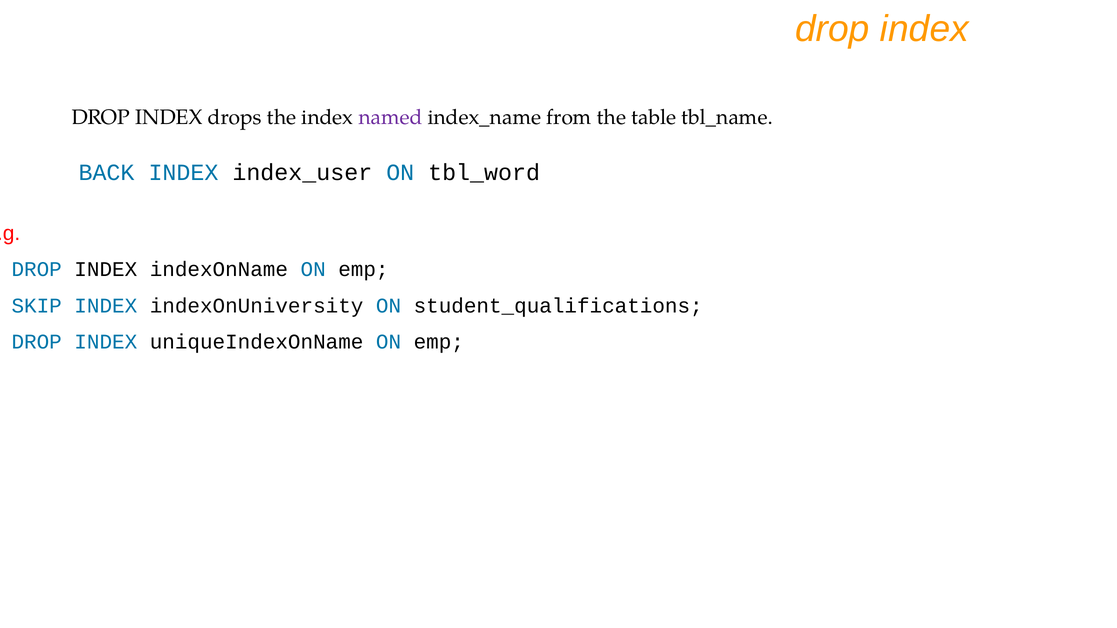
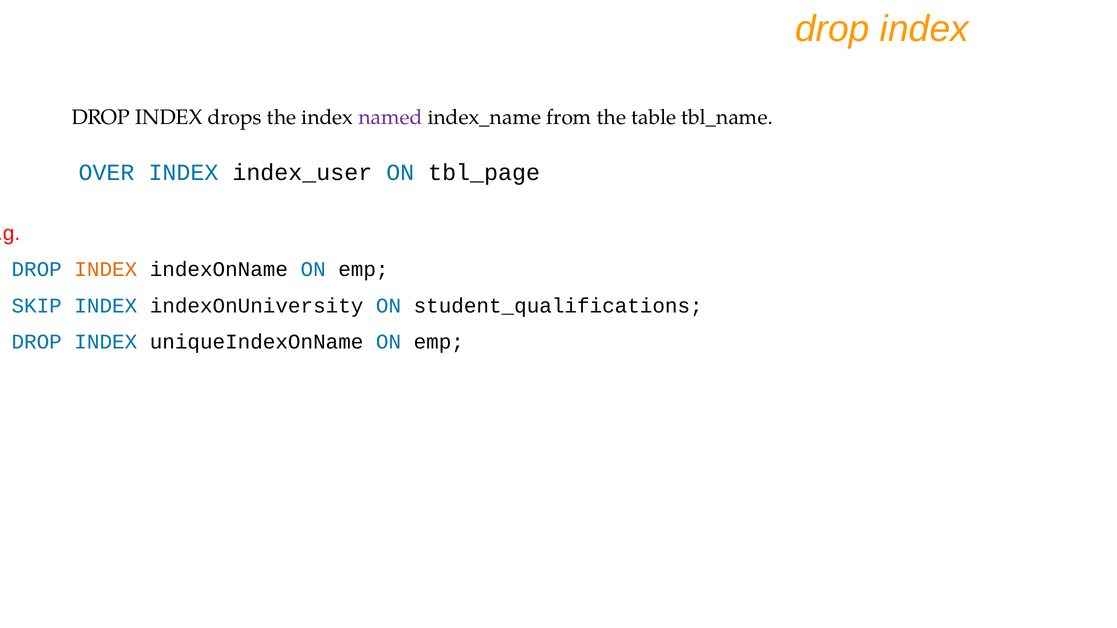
BACK: BACK -> OVER (106, 173)
tbl_word: tbl_word -> tbl_page (484, 173)
INDEX colour: black -> orange (106, 270)
